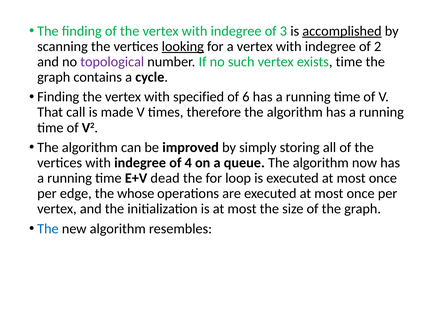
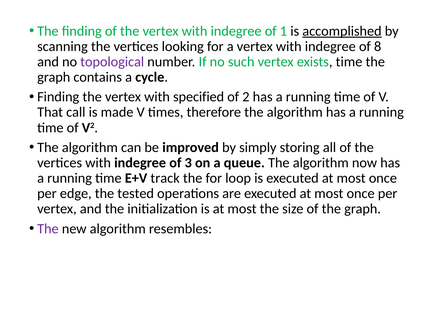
3: 3 -> 1 (283, 31)
looking underline: present -> none (183, 46)
2: 2 -> 8 (378, 46)
6: 6 -> 2 (246, 97)
4: 4 -> 3 (188, 163)
dead: dead -> track (165, 178)
whose: whose -> tested (136, 194)
The colour: blue -> purple (48, 229)
